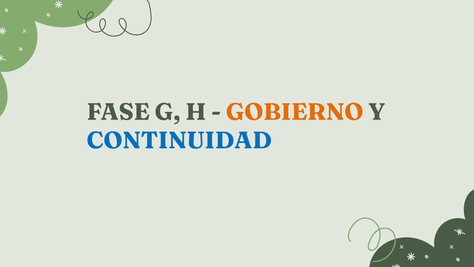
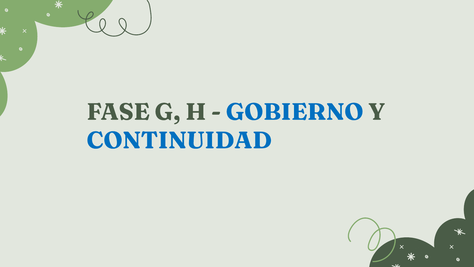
GOBIERNO colour: orange -> blue (295, 112)
